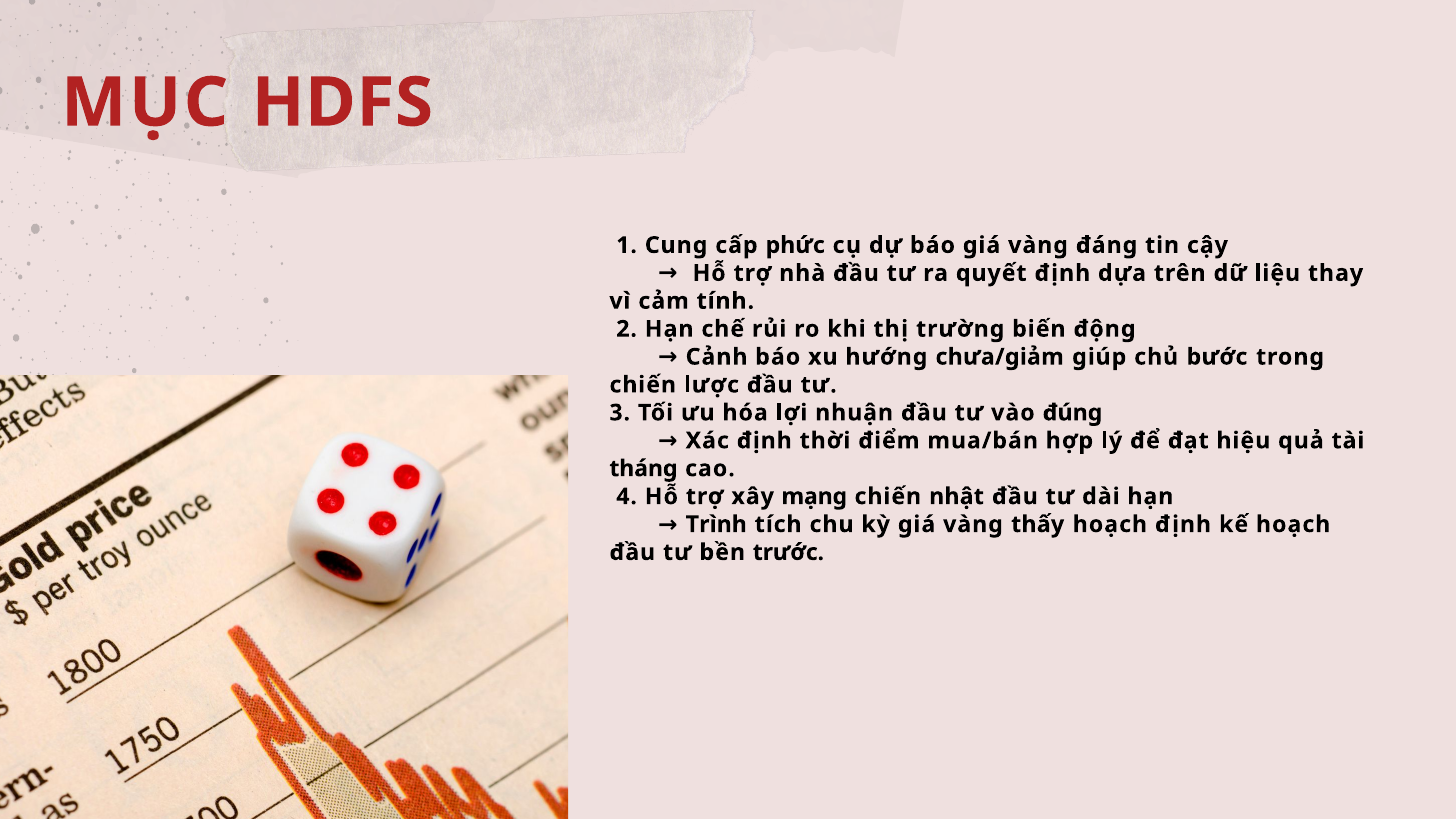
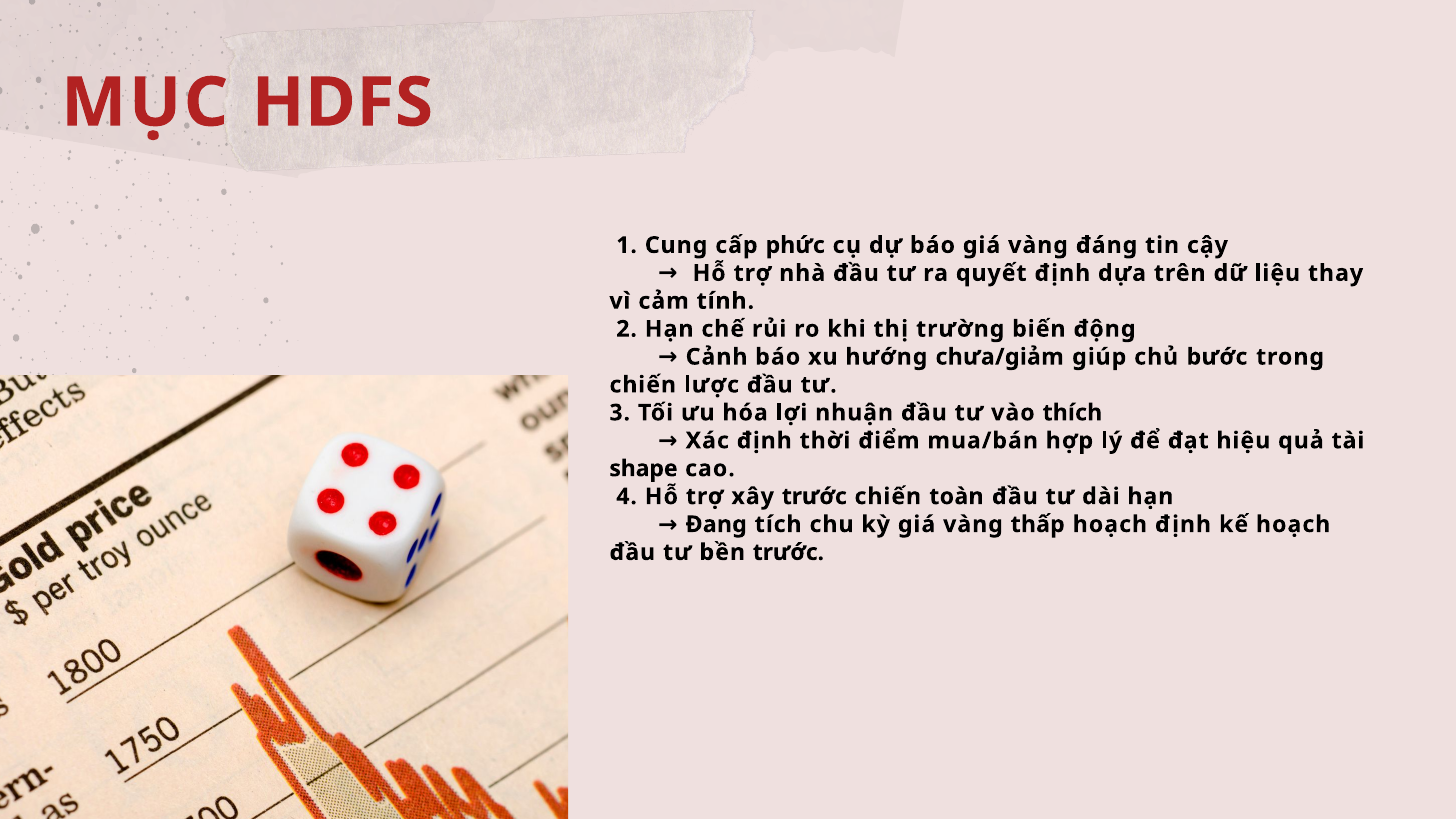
đúng: đúng -> thích (1072, 413)
tháng: tháng -> shape (643, 469)
xây mạng: mạng -> trước (814, 496)
nhật: nhật -> toàn (956, 496)
Trình: Trình -> Đang (716, 524)
thấy: thấy -> thấp (1038, 524)
